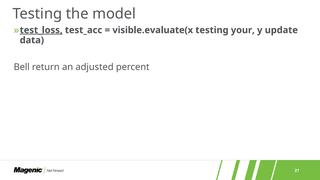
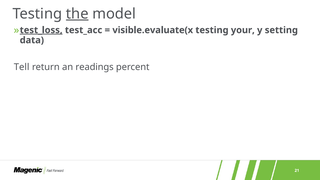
the underline: none -> present (77, 14)
update: update -> setting (281, 30)
Bell: Bell -> Tell (22, 67)
adjusted: adjusted -> readings (95, 67)
